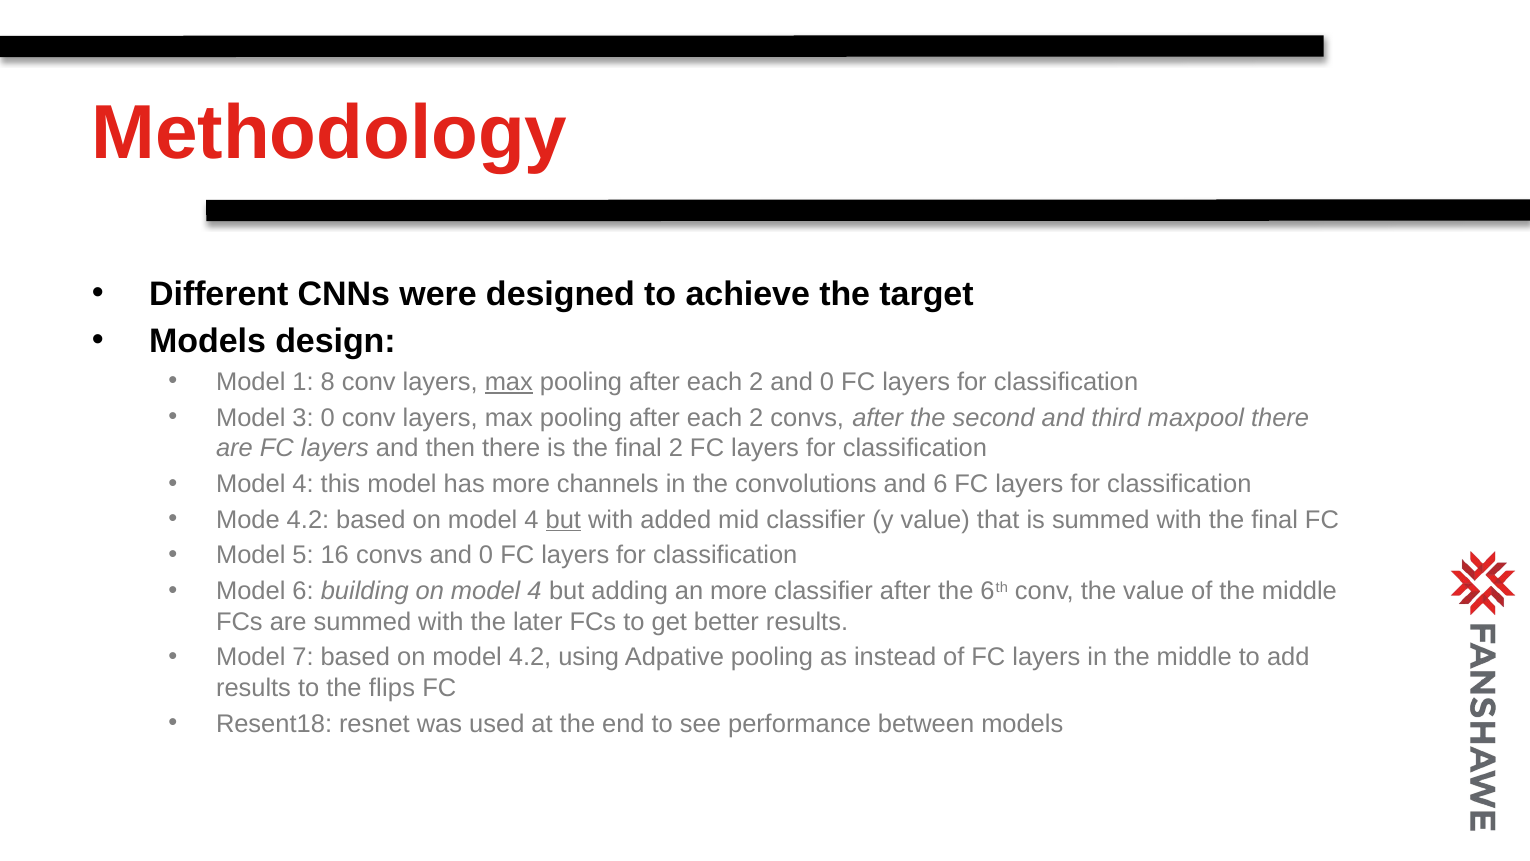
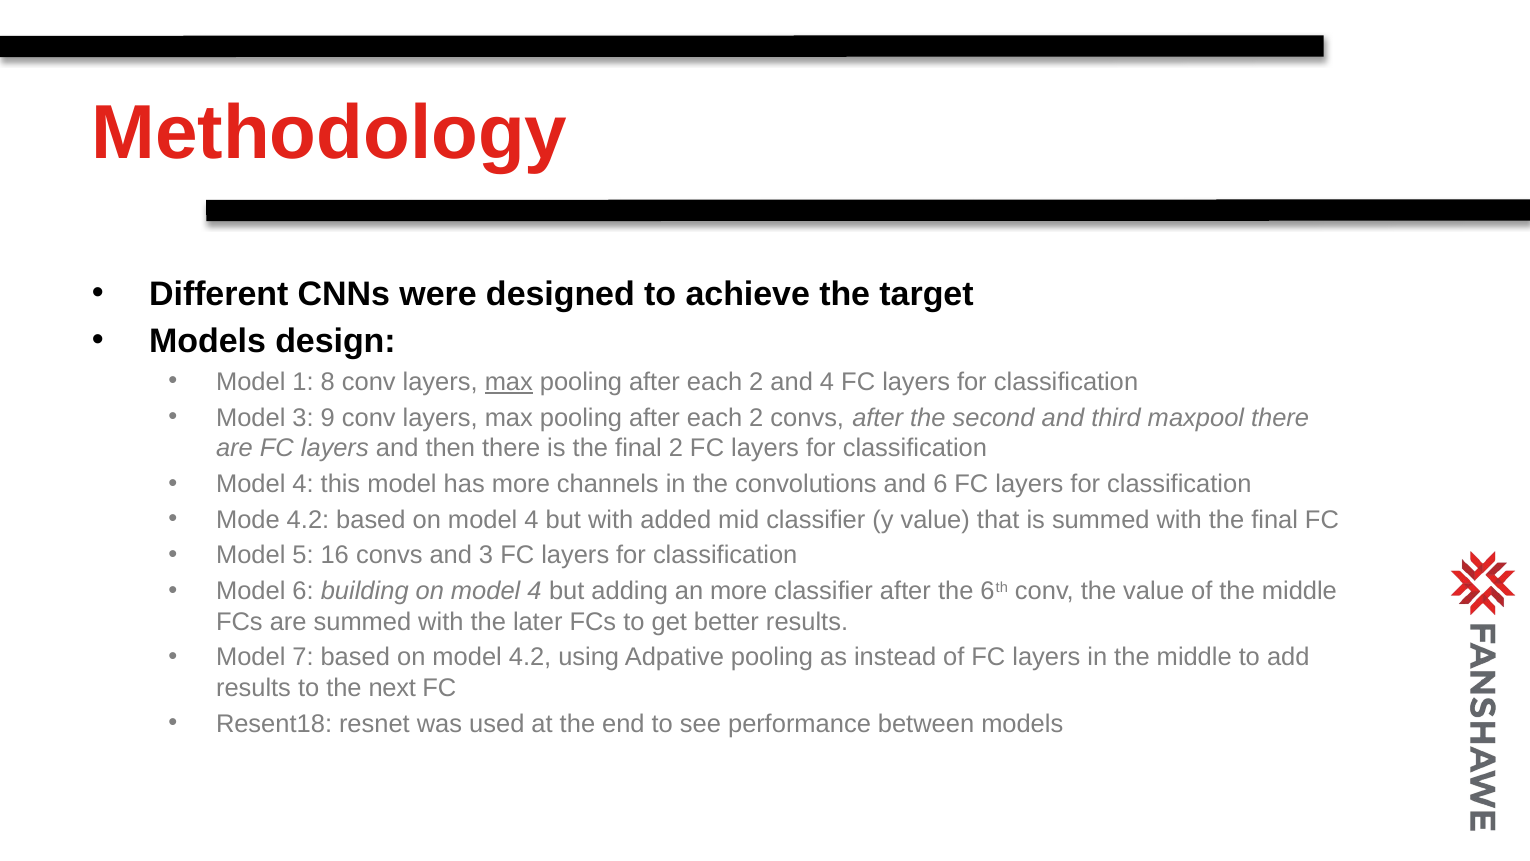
2 and 0: 0 -> 4 (827, 382)
3 0: 0 -> 9 (328, 417)
but underline: present -> none (563, 520)
convs and 0: 0 -> 3 (486, 555)
flips: flips -> next (392, 688)
